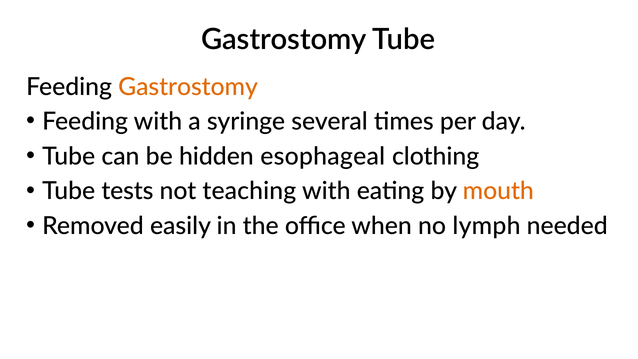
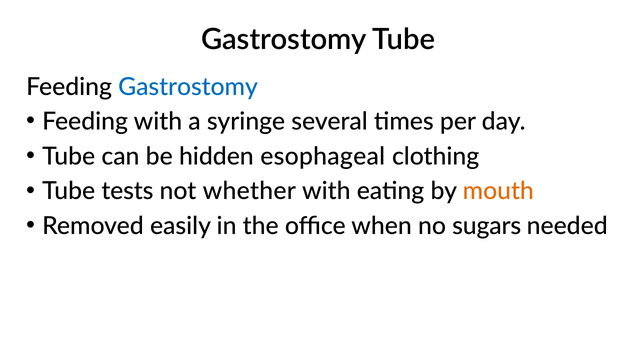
Gastrostomy colour: orange -> blue (188, 87)
teaching: teaching -> whether (249, 191)
lymph: lymph -> sugars (487, 226)
